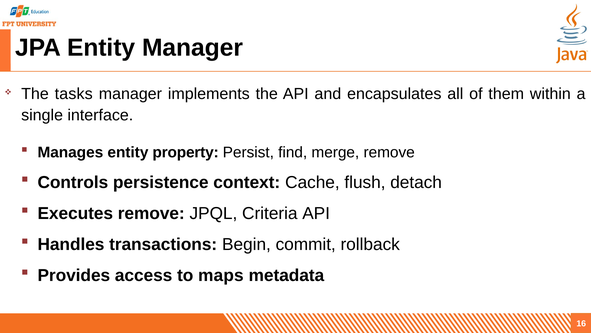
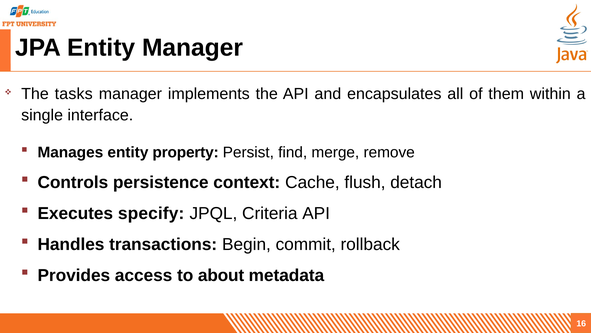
Executes remove: remove -> specify (151, 213)
maps: maps -> about (221, 275)
